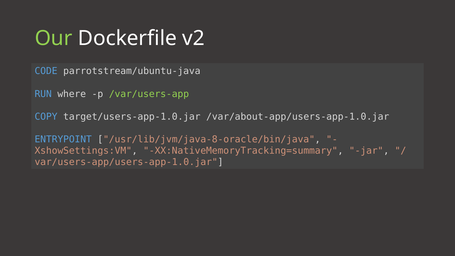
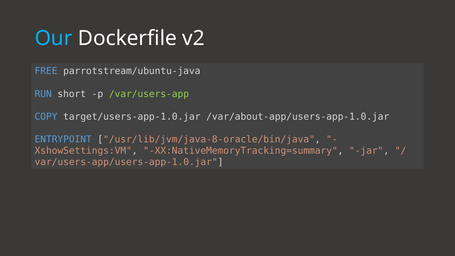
Our colour: light green -> light blue (54, 38)
CODE: CODE -> FREE (46, 71)
where: where -> short (72, 94)
